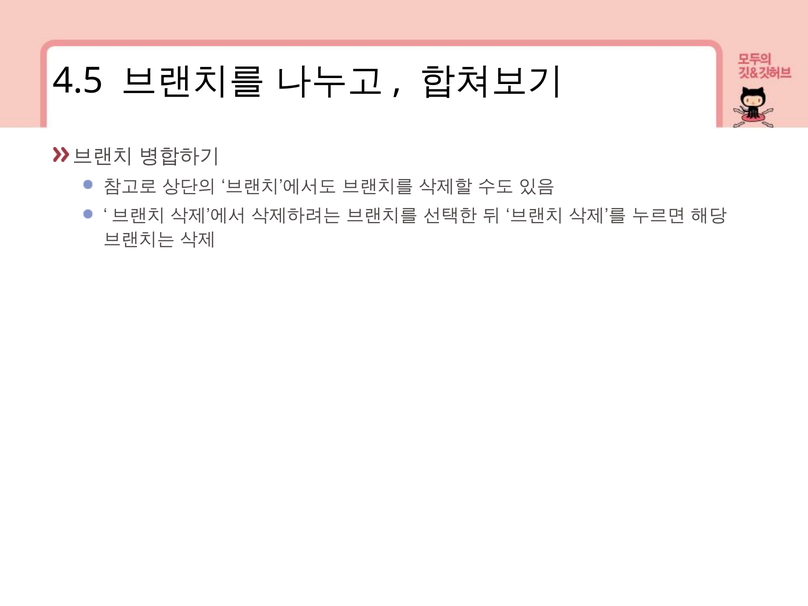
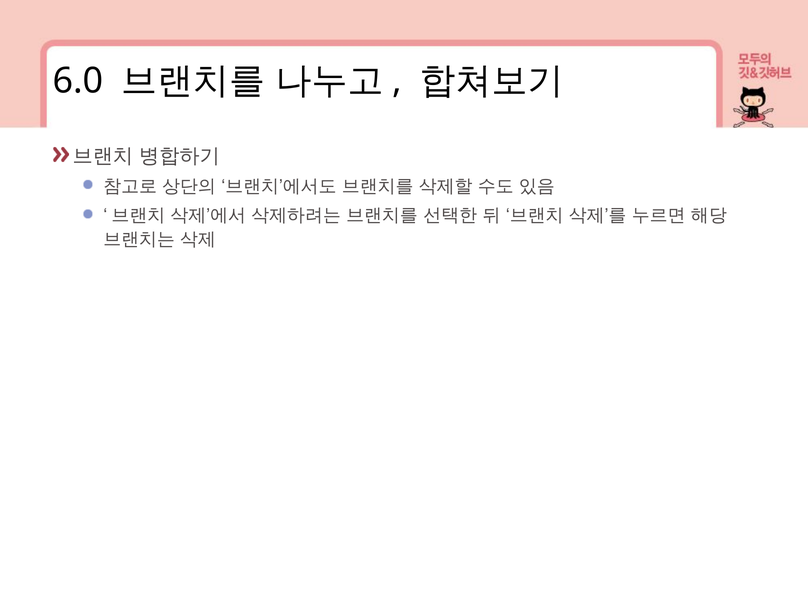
4.5: 4.5 -> 6.0 (78, 81)
